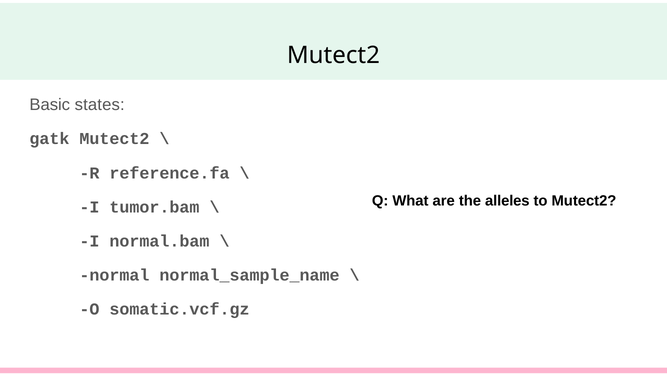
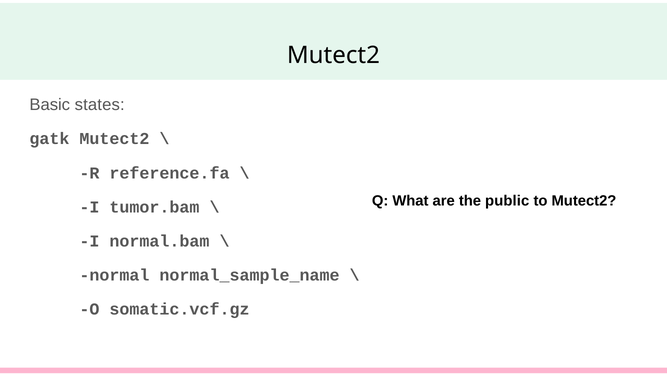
alleles: alleles -> public (507, 201)
